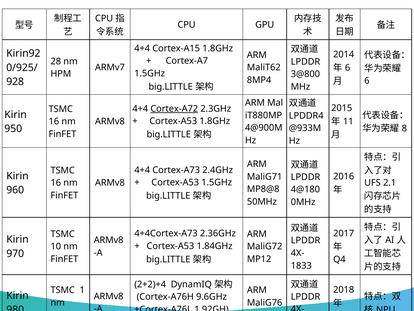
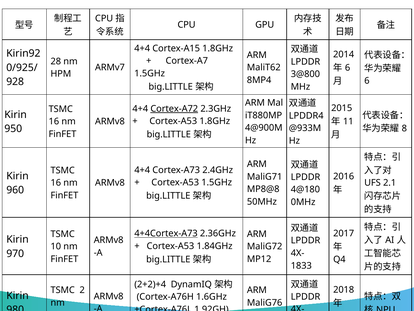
4+4Cortex-A73 underline: none -> present (166, 233)
1: 1 -> 2 (82, 290)
9.6GHz: 9.6GHz -> 1.6GHz (212, 296)
